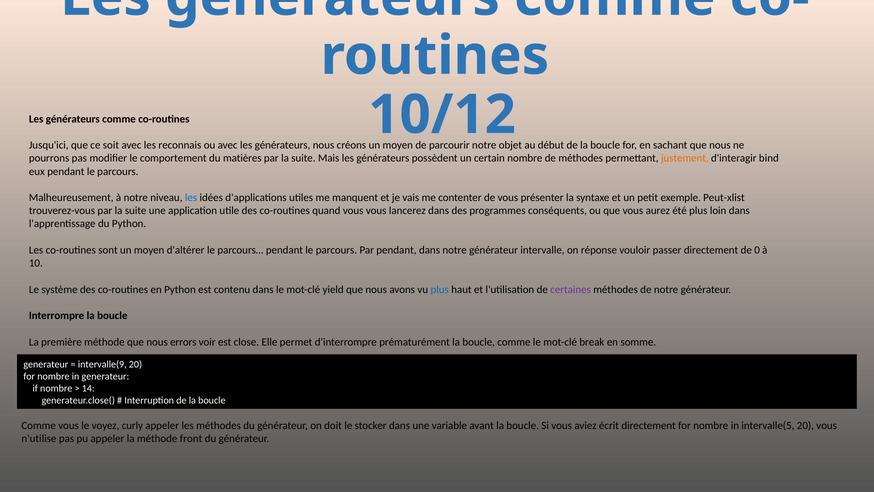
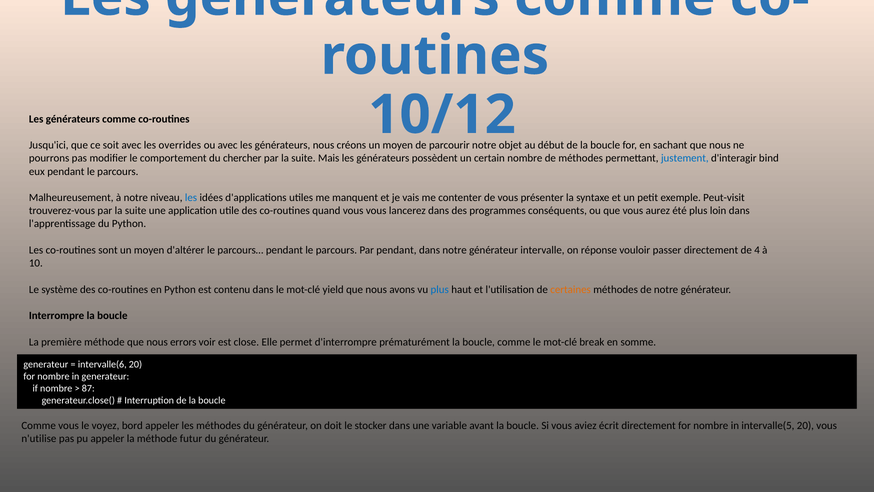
reconnais: reconnais -> overrides (180, 145)
matières: matières -> chercher (242, 158)
justement colour: orange -> blue (685, 158)
Peut-xlist: Peut-xlist -> Peut-visit (724, 197)
0: 0 -> 4 (757, 250)
certaines colour: purple -> orange (571, 289)
intervalle(9: intervalle(9 -> intervalle(6 (102, 364)
14: 14 -> 87 (88, 388)
curly: curly -> bord (132, 425)
front: front -> futur (191, 438)
